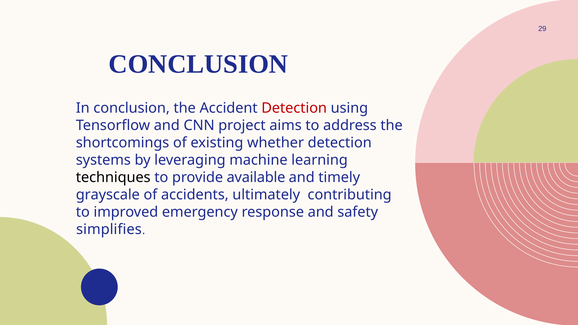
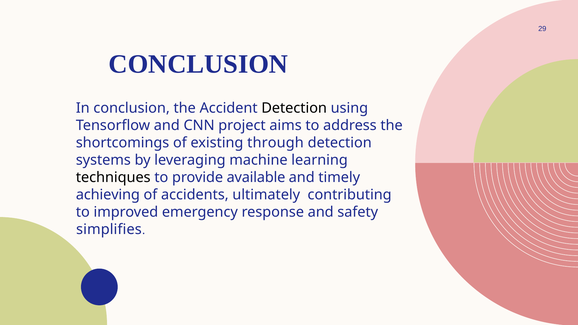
Detection colour: red -> black (294, 108)
whether: whether -> through (275, 143)
grayscale: grayscale -> achieving (108, 195)
